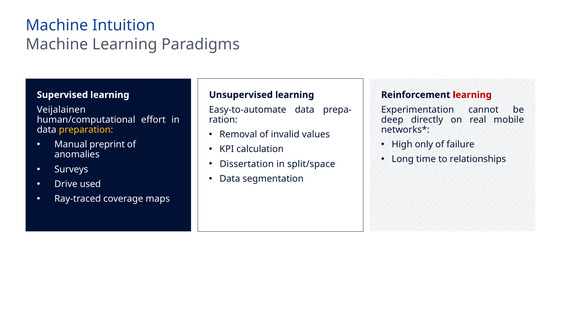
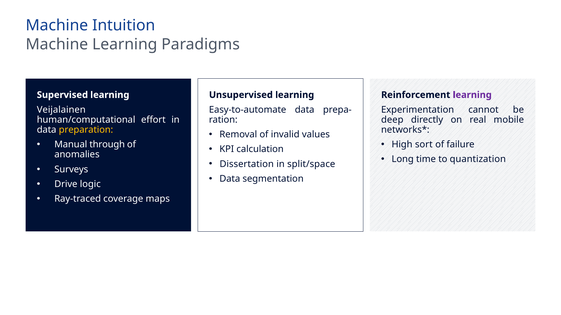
learning colour: red -> purple (472, 95)
preprint: preprint -> through (107, 145)
only: only -> sort (424, 145)
relationships: relationships -> quantization (478, 160)
used: used -> logic (90, 184)
